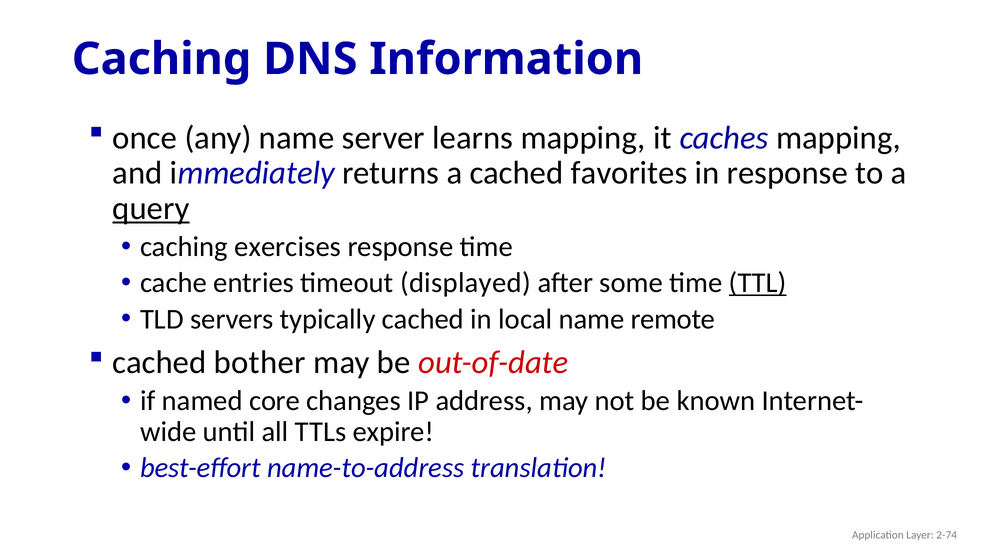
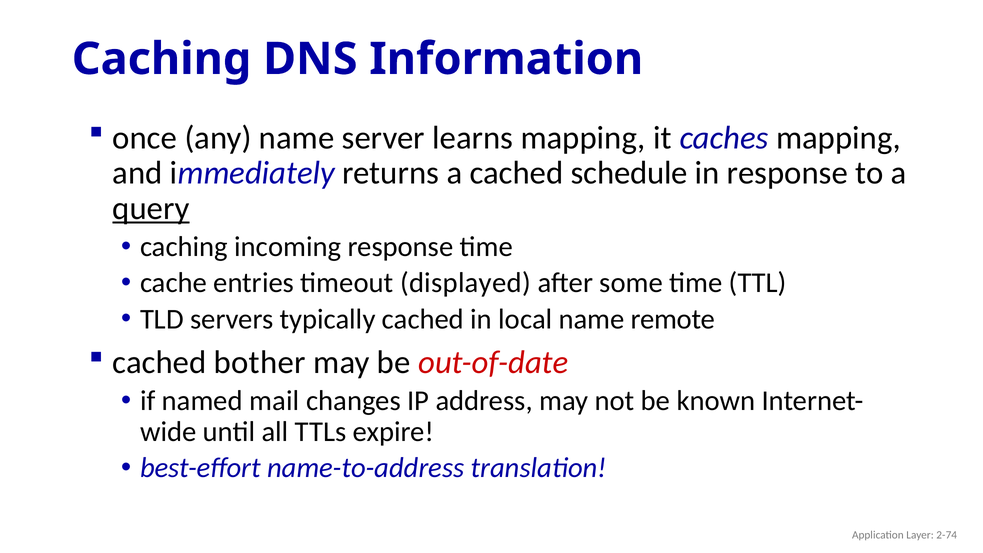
favorites: favorites -> schedule (629, 173)
exercises: exercises -> incoming (288, 247)
TTL underline: present -> none (758, 283)
core: core -> mail (274, 401)
